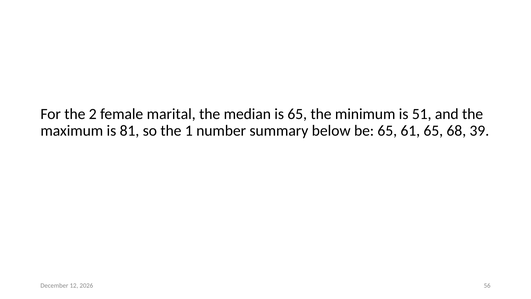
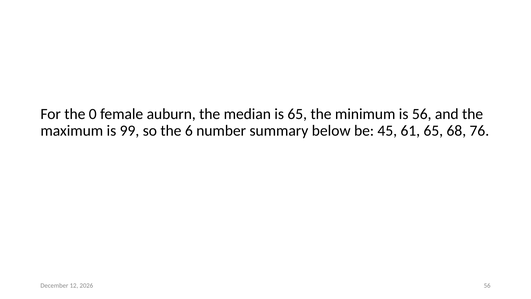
2: 2 -> 0 (93, 114)
marital: marital -> auburn (171, 114)
is 51: 51 -> 56 (422, 114)
81: 81 -> 99 (129, 131)
1: 1 -> 6 (189, 131)
be 65: 65 -> 45 (387, 131)
39: 39 -> 76 (479, 131)
